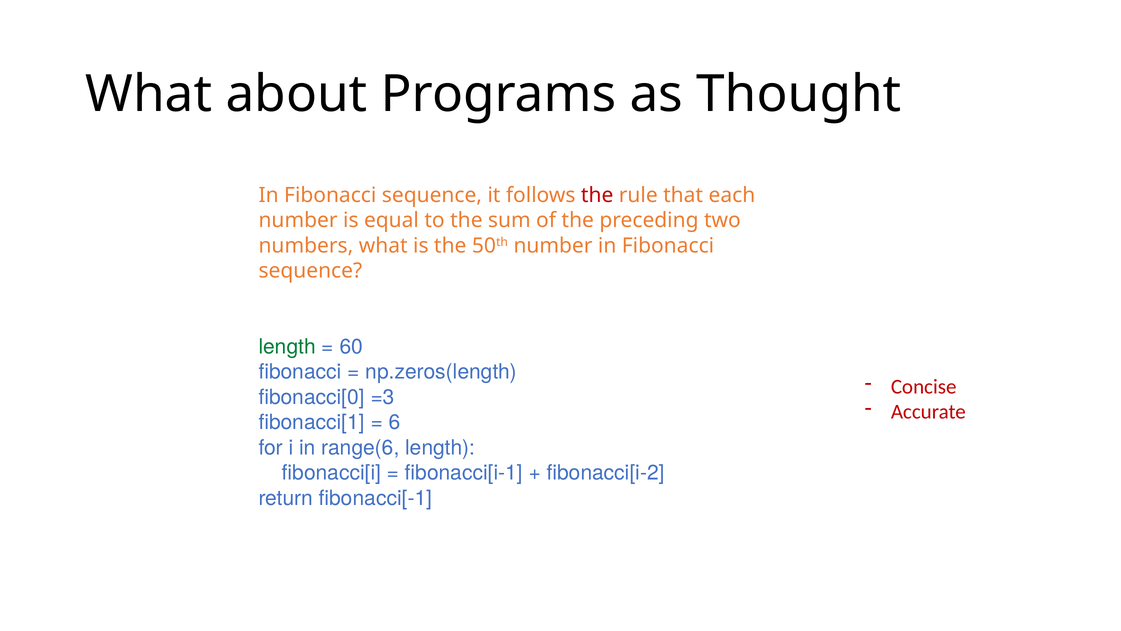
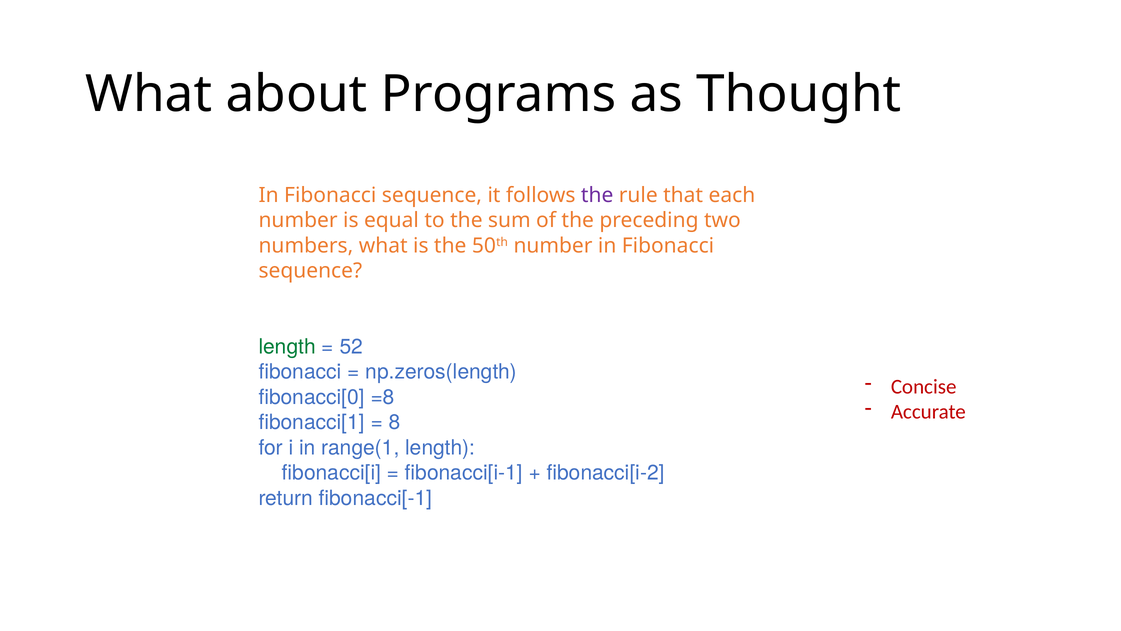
the colour: red -> purple (597, 195)
60: 60 -> 52 (351, 346)
=3: =3 -> =8 (383, 397)
6: 6 -> 8 (394, 422)
range(6: range(6 -> range(1 (360, 447)
